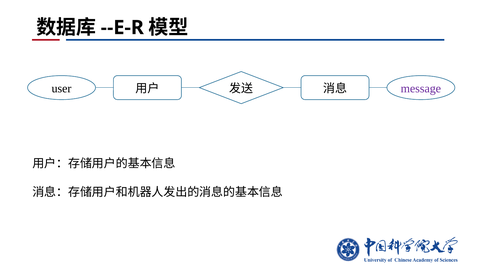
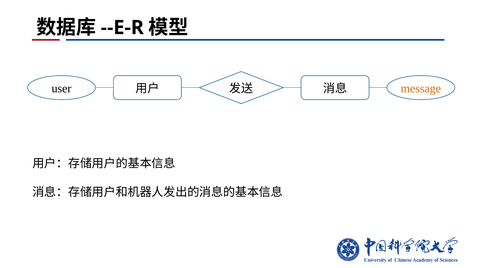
message colour: purple -> orange (421, 89)
